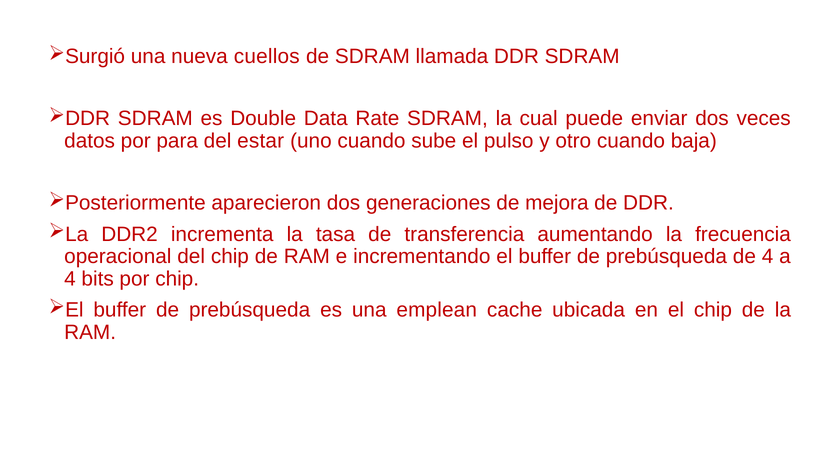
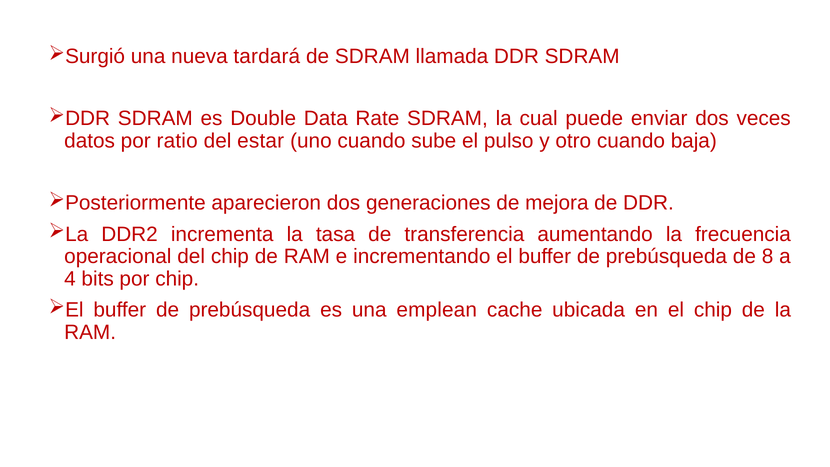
cuellos: cuellos -> tardará (267, 56)
para: para -> ratio (177, 141)
de 4: 4 -> 8 (768, 257)
